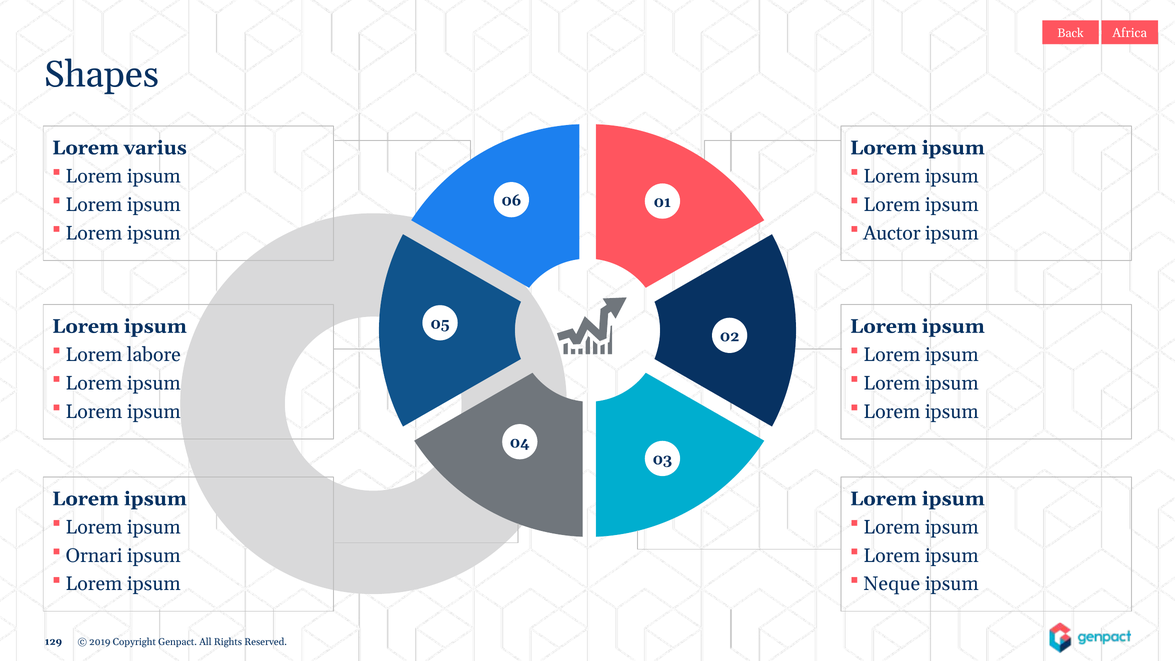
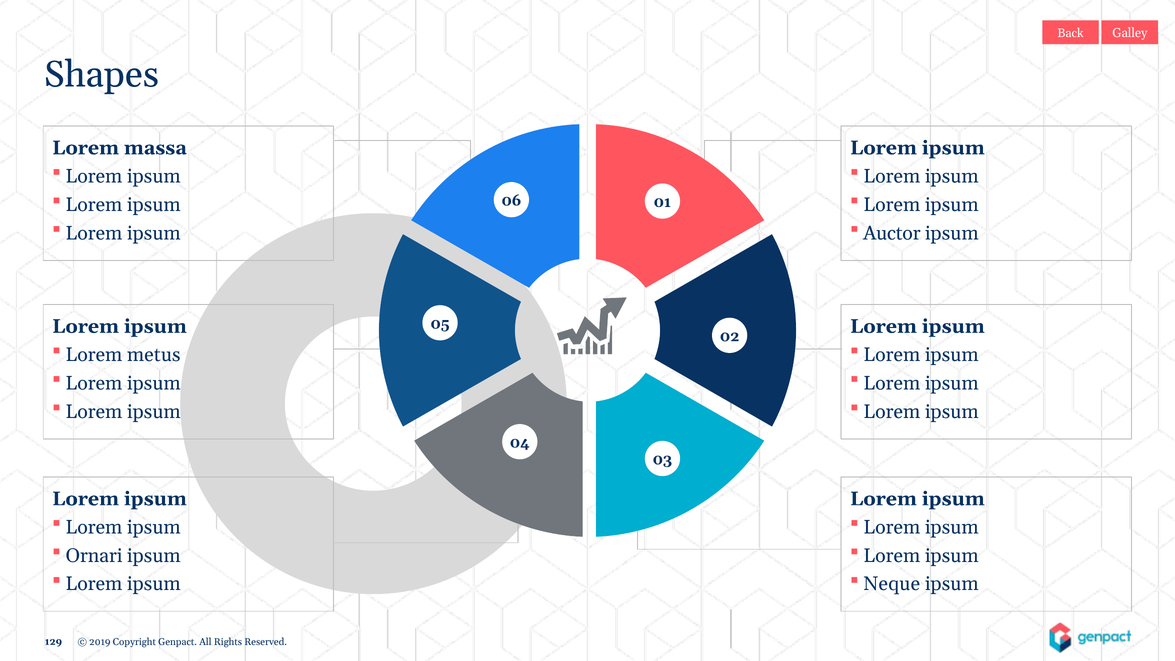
Africa: Africa -> Galley (1130, 33)
varius: varius -> massa (155, 148)
labore: labore -> metus (154, 355)
